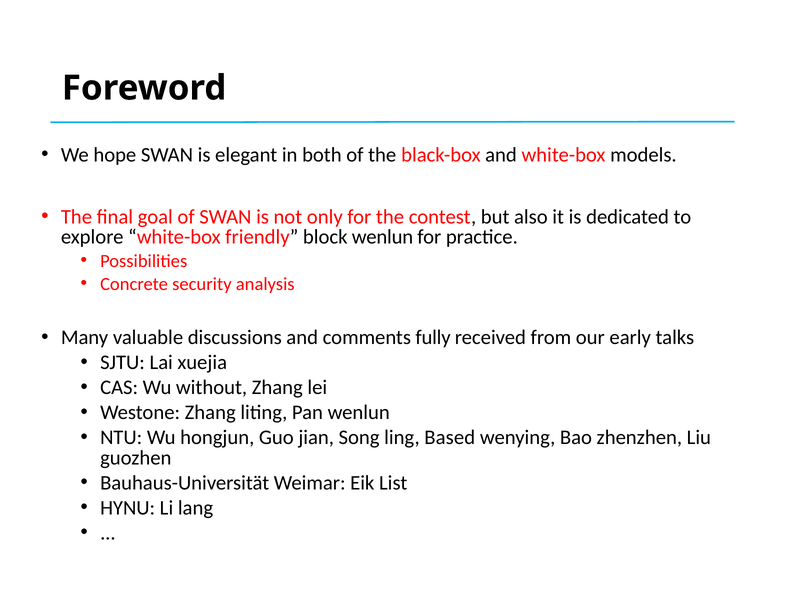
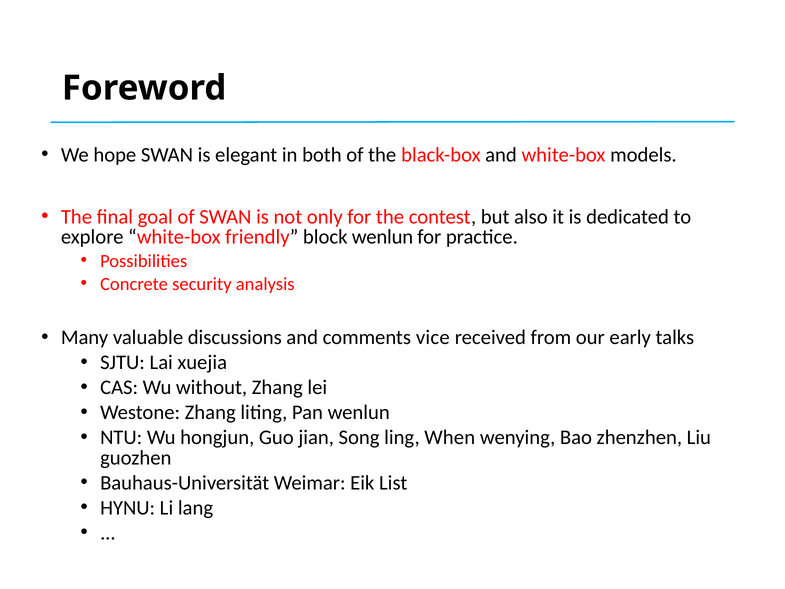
fully: fully -> vice (433, 337)
Based: Based -> When (450, 437)
